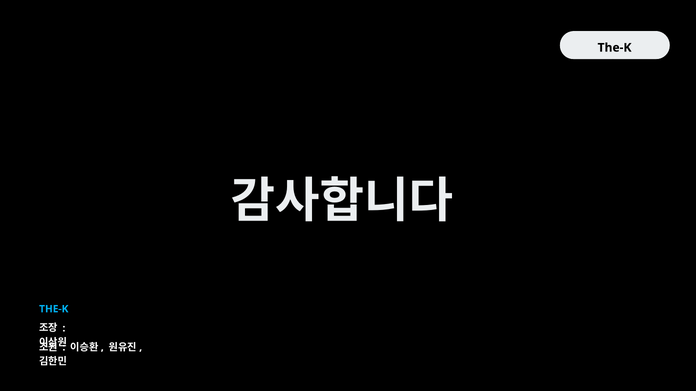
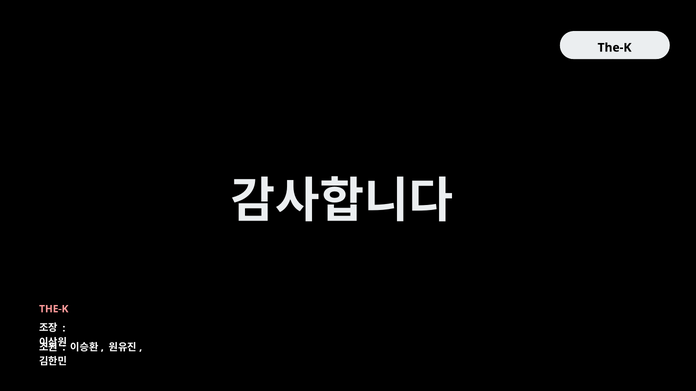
THE-K colour: light blue -> pink (54, 309)
